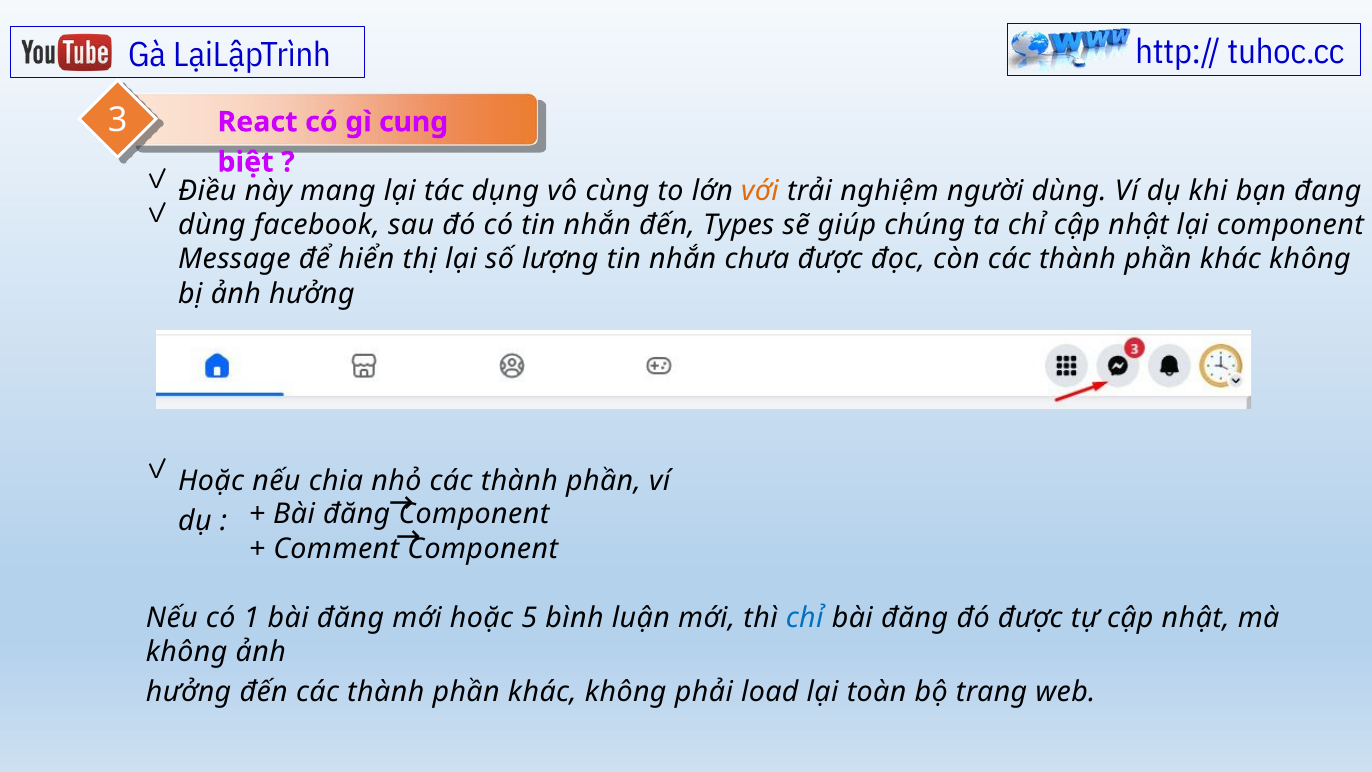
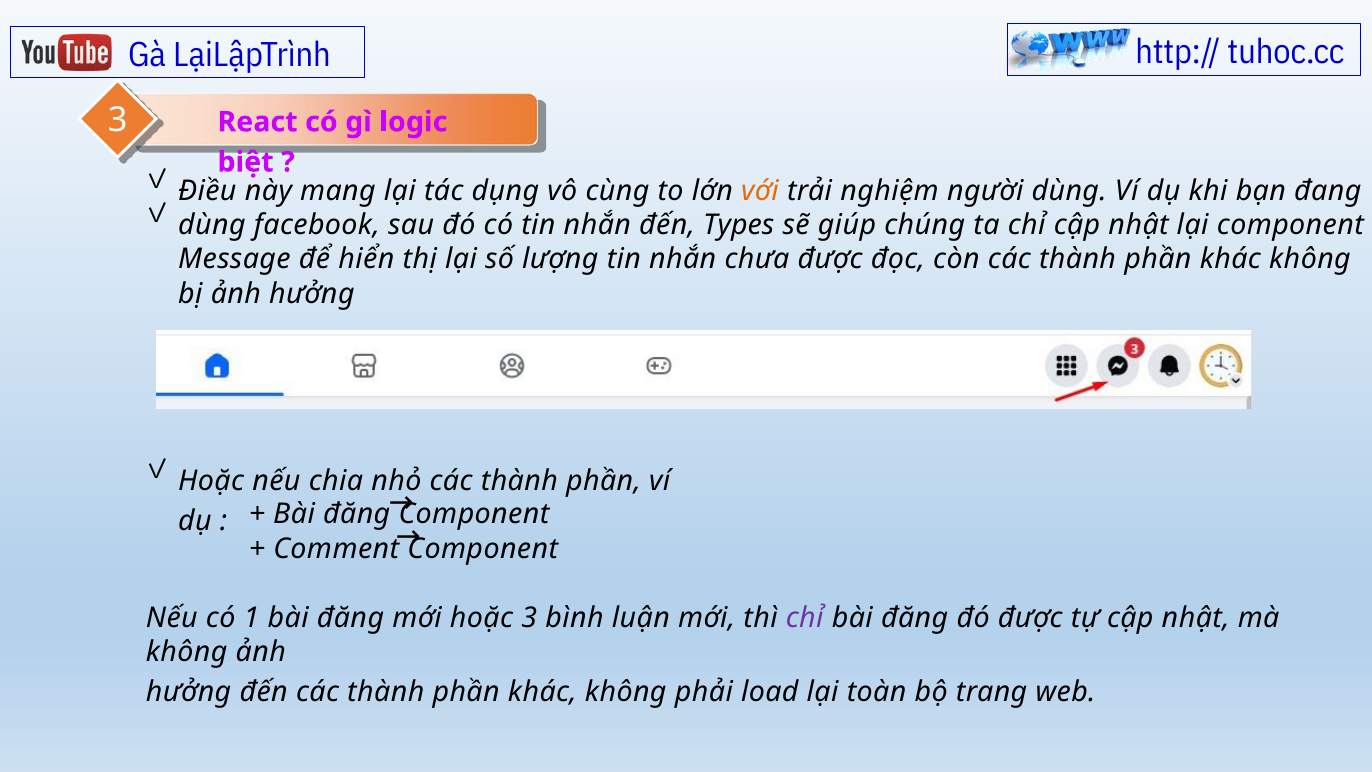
cung: cung -> logic (413, 122)
hoặc 5: 5 -> 3 (529, 617)
chỉ colour: blue -> purple (805, 617)
